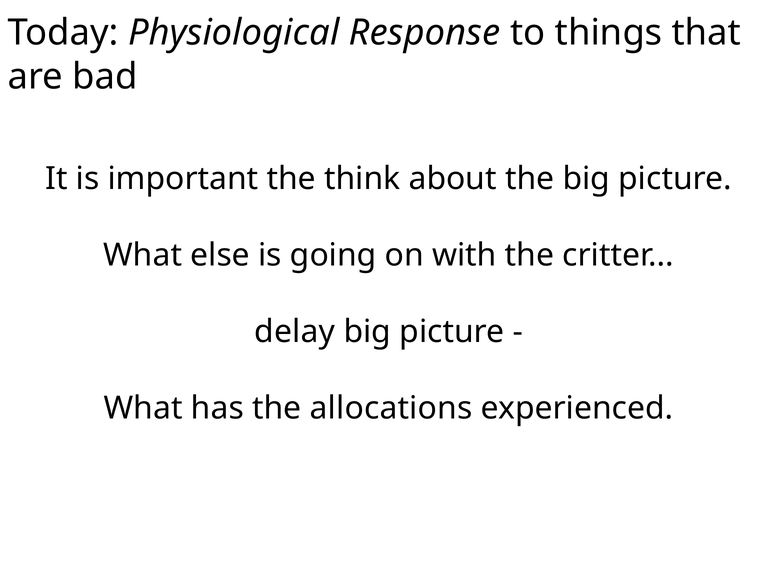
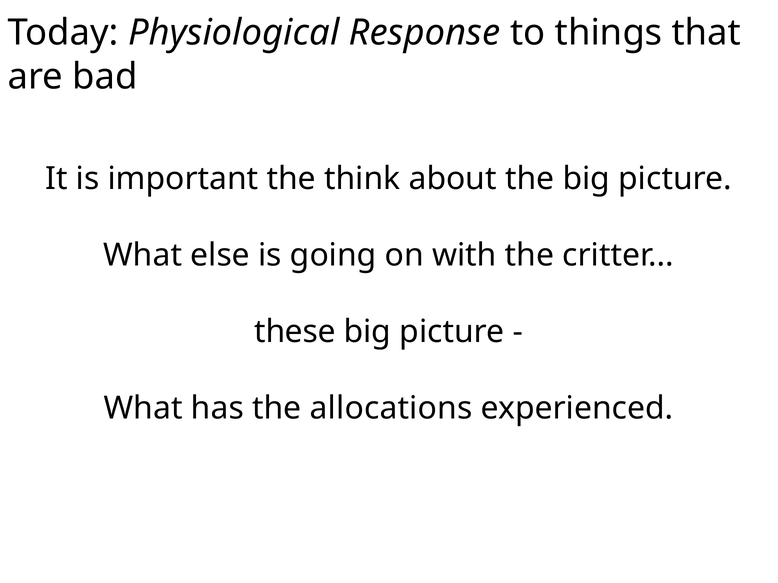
delay: delay -> these (295, 332)
